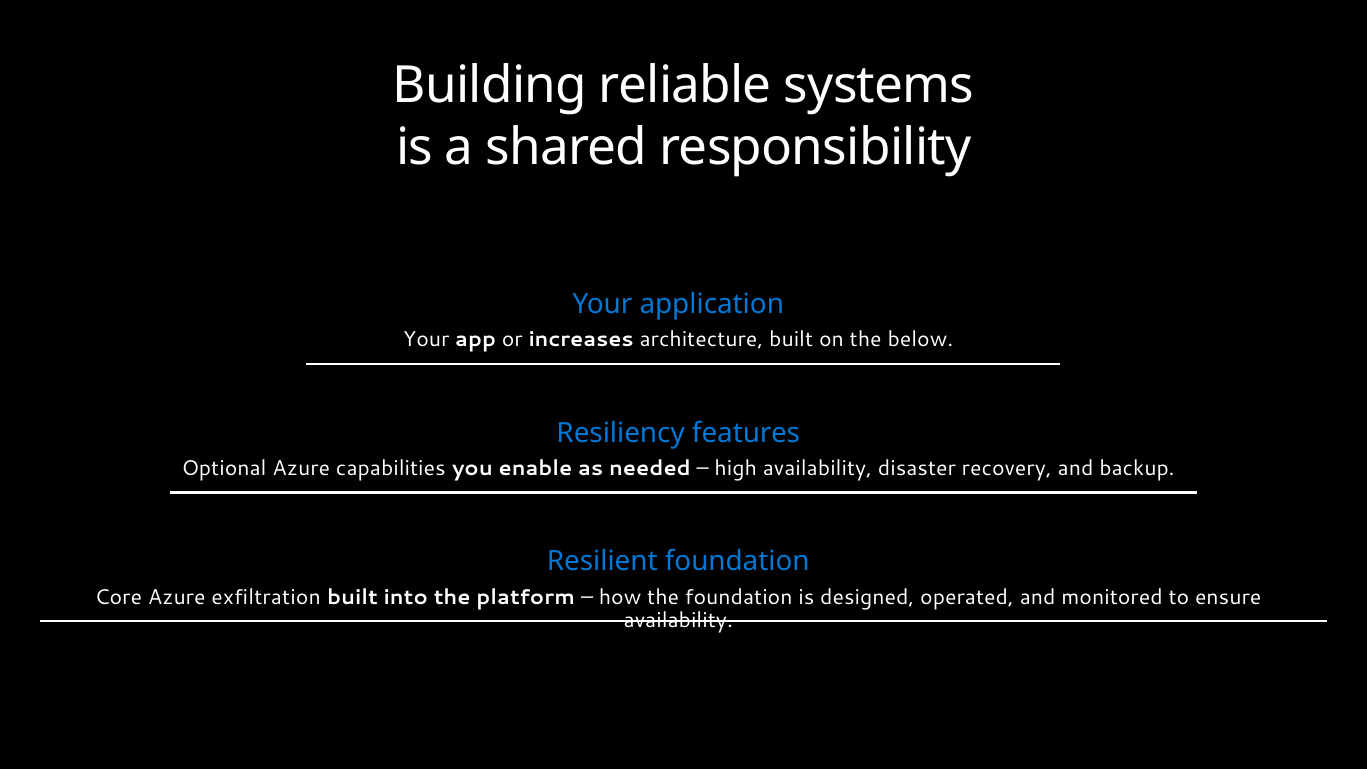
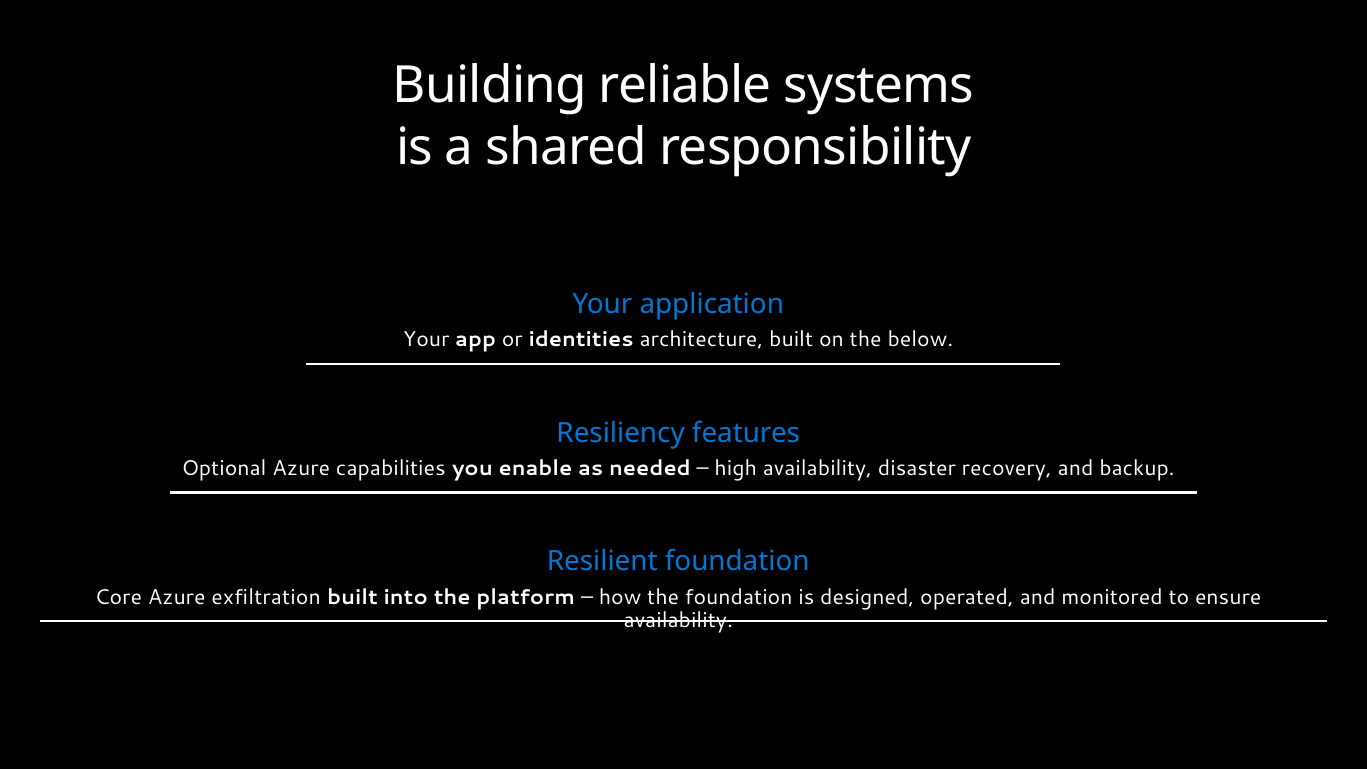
increases: increases -> identities (581, 340)
